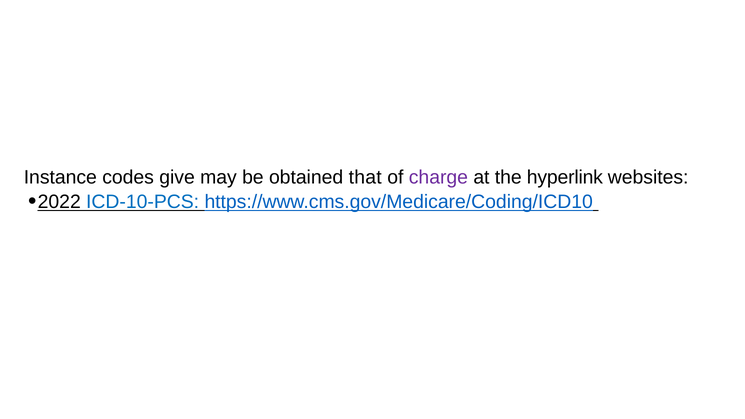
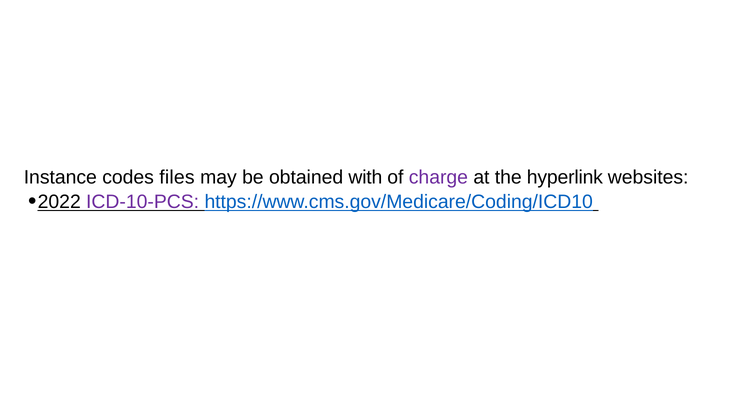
give: give -> files (177, 177)
that: that -> with (365, 177)
ICD-10-PCS colour: blue -> purple (143, 202)
